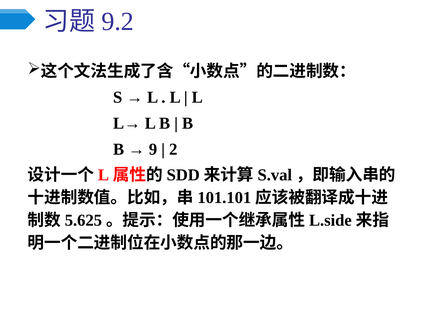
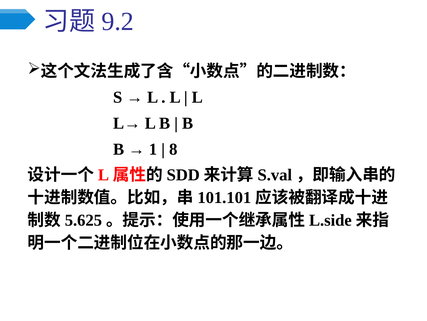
9: 9 -> 1 (153, 149)
2: 2 -> 8 (173, 149)
